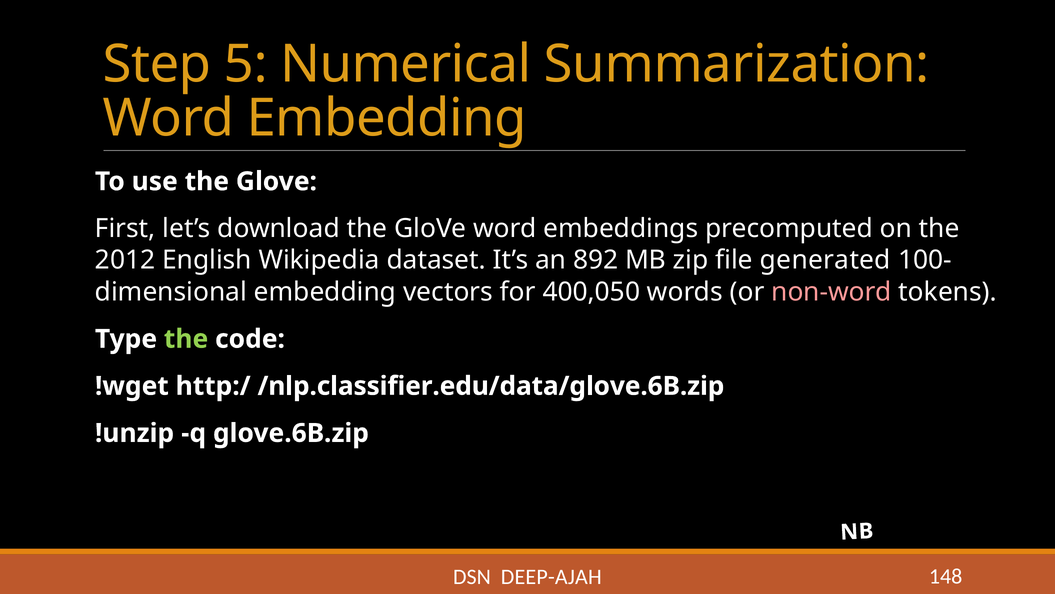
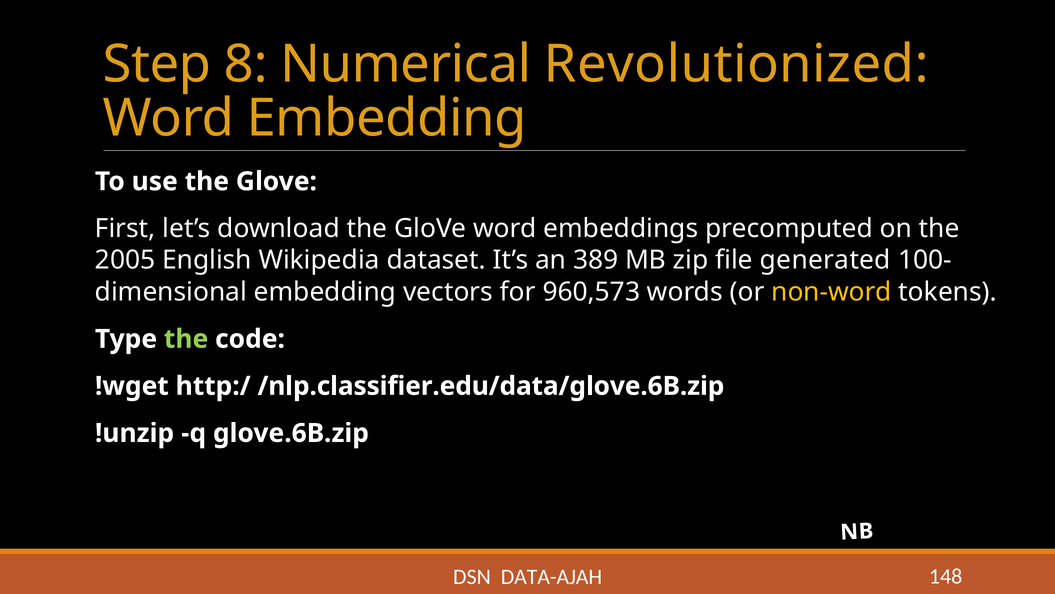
5: 5 -> 8 (246, 64)
Summarization: Summarization -> Revolutionized (736, 64)
2012: 2012 -> 2005 (125, 260)
892: 892 -> 389 (596, 260)
400,050: 400,050 -> 960,573 (591, 292)
non-word colour: pink -> yellow (832, 292)
DEEP-AJAH: DEEP-AJAH -> DATA-AJAH (551, 576)
